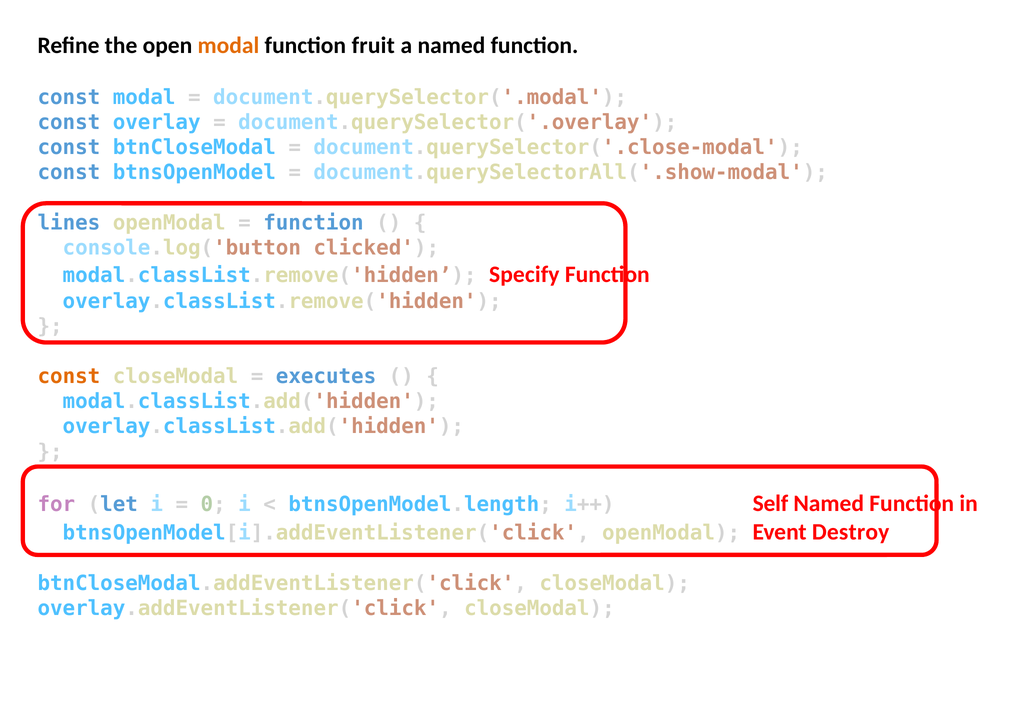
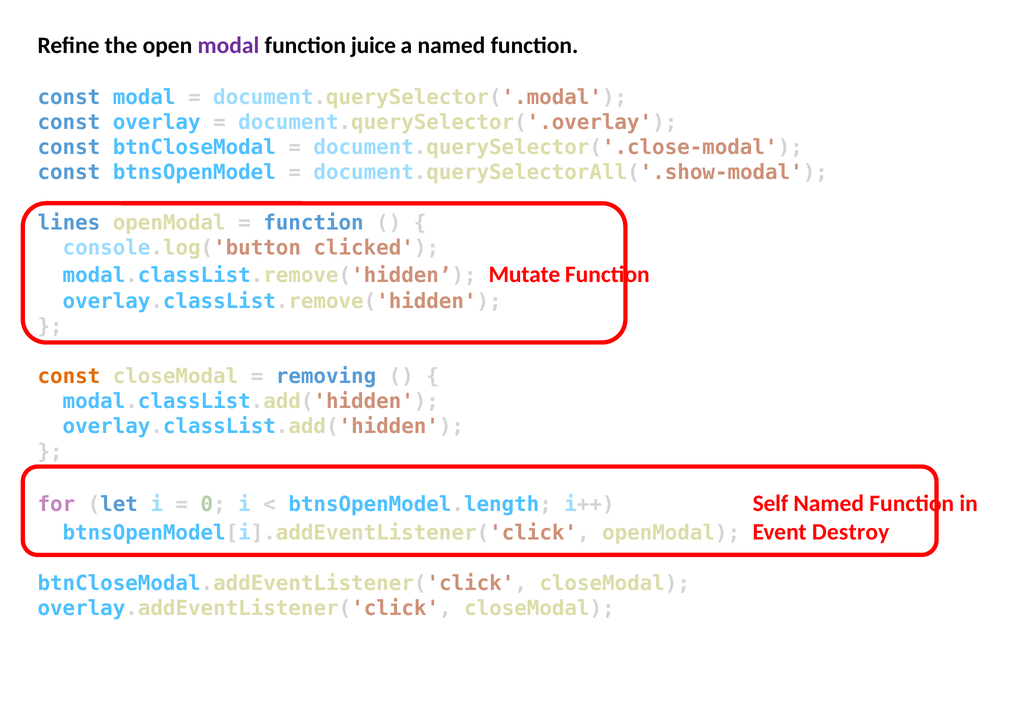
modal colour: orange -> purple (228, 46)
fruit: fruit -> juice (373, 46)
Specify: Specify -> Mutate (524, 274)
executes: executes -> removing (326, 376)
